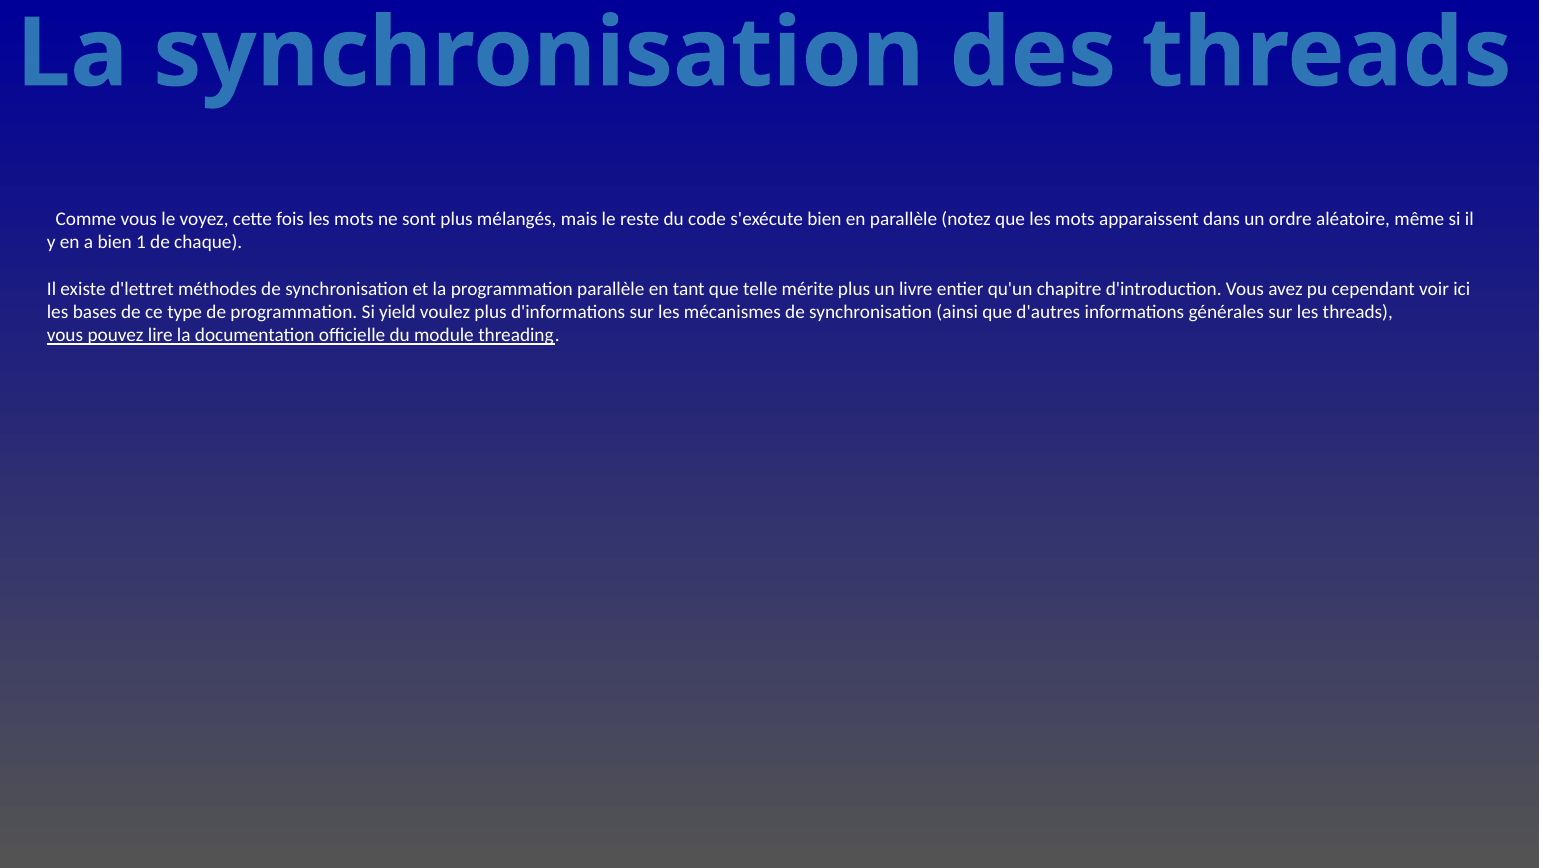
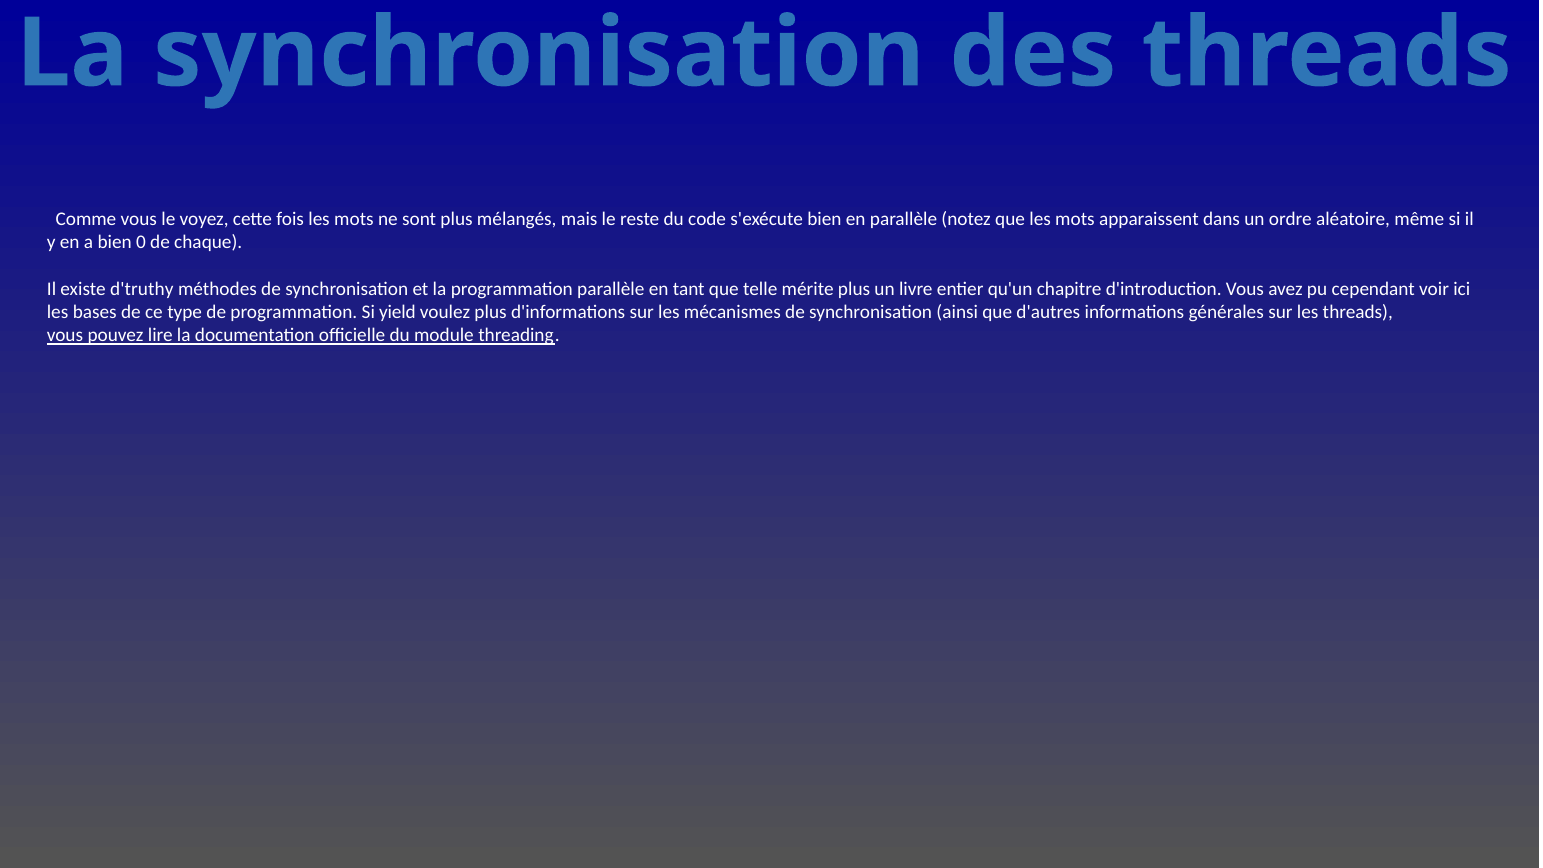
1: 1 -> 0 (141, 243)
d'lettret: d'lettret -> d'truthy (142, 289)
